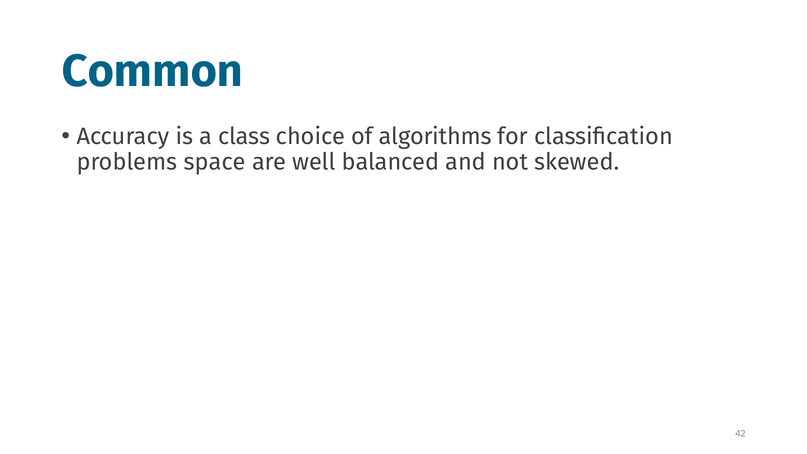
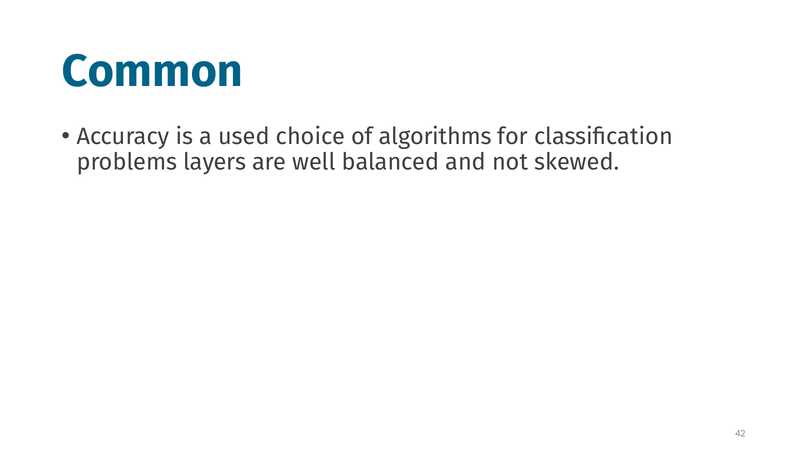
class: class -> used (244, 136)
space: space -> layers (215, 162)
